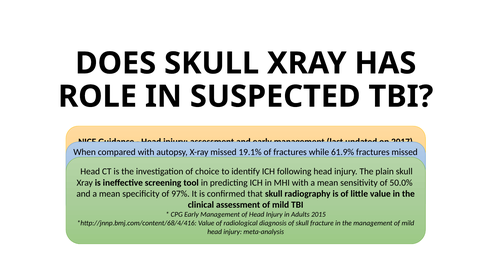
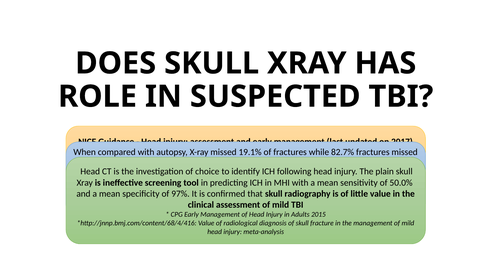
61.9%: 61.9% -> 82.7% (343, 152)
